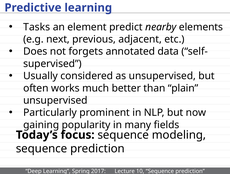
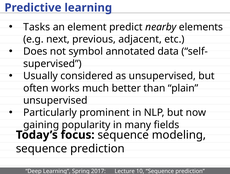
forgets: forgets -> symbol (86, 51)
